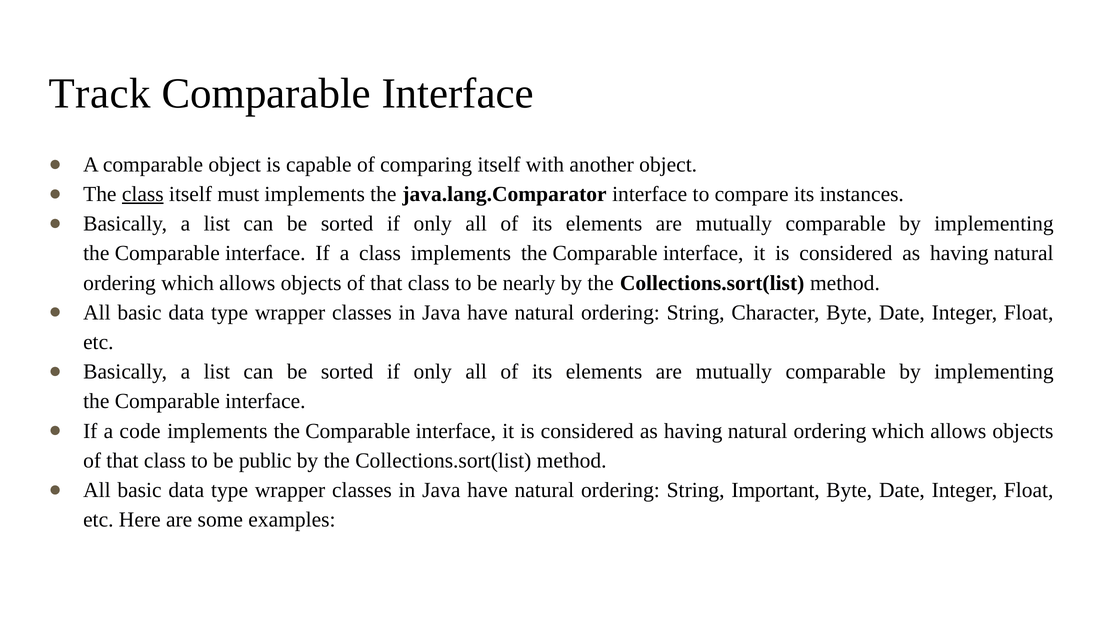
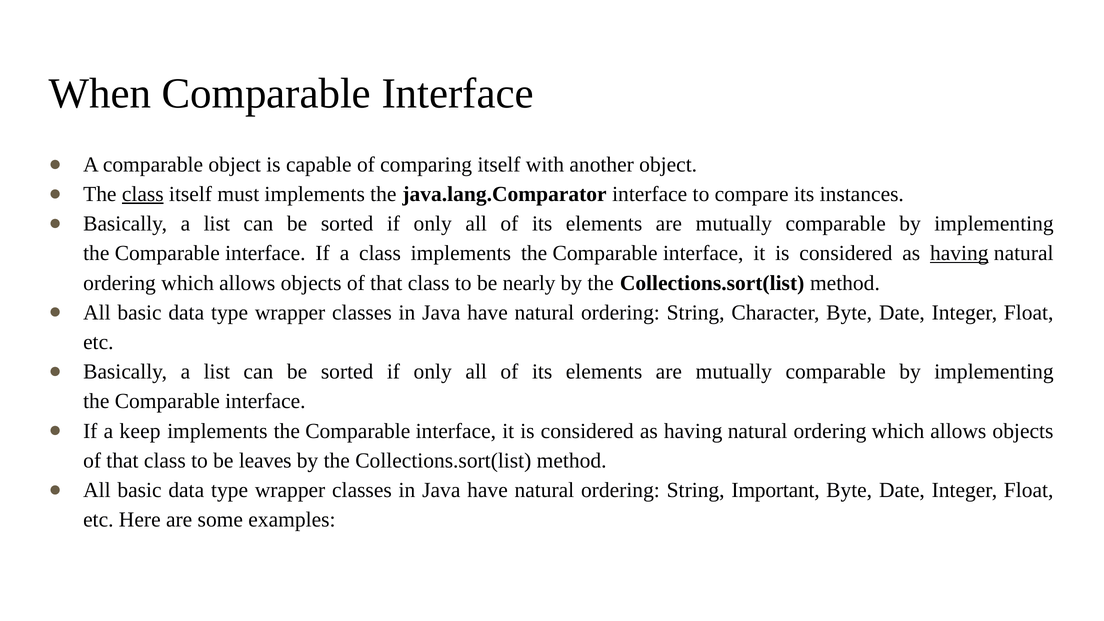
Track: Track -> When (100, 94)
having underline: none -> present (959, 253)
code: code -> keep (140, 431)
public: public -> leaves (265, 461)
